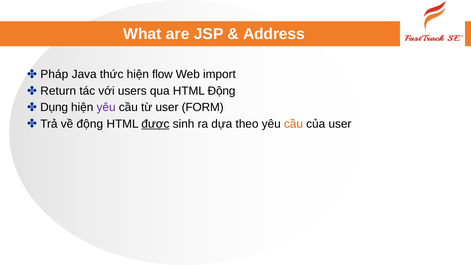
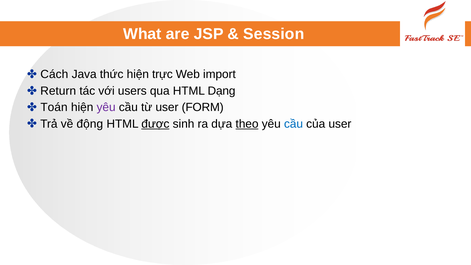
Address: Address -> Session (274, 34)
Pháp: Pháp -> Cách (54, 74)
flow: flow -> trực (162, 74)
HTML Động: Động -> Dạng (222, 91)
Dụng: Dụng -> Toán (54, 107)
theo underline: none -> present (247, 124)
cầu colour: orange -> blue (293, 124)
